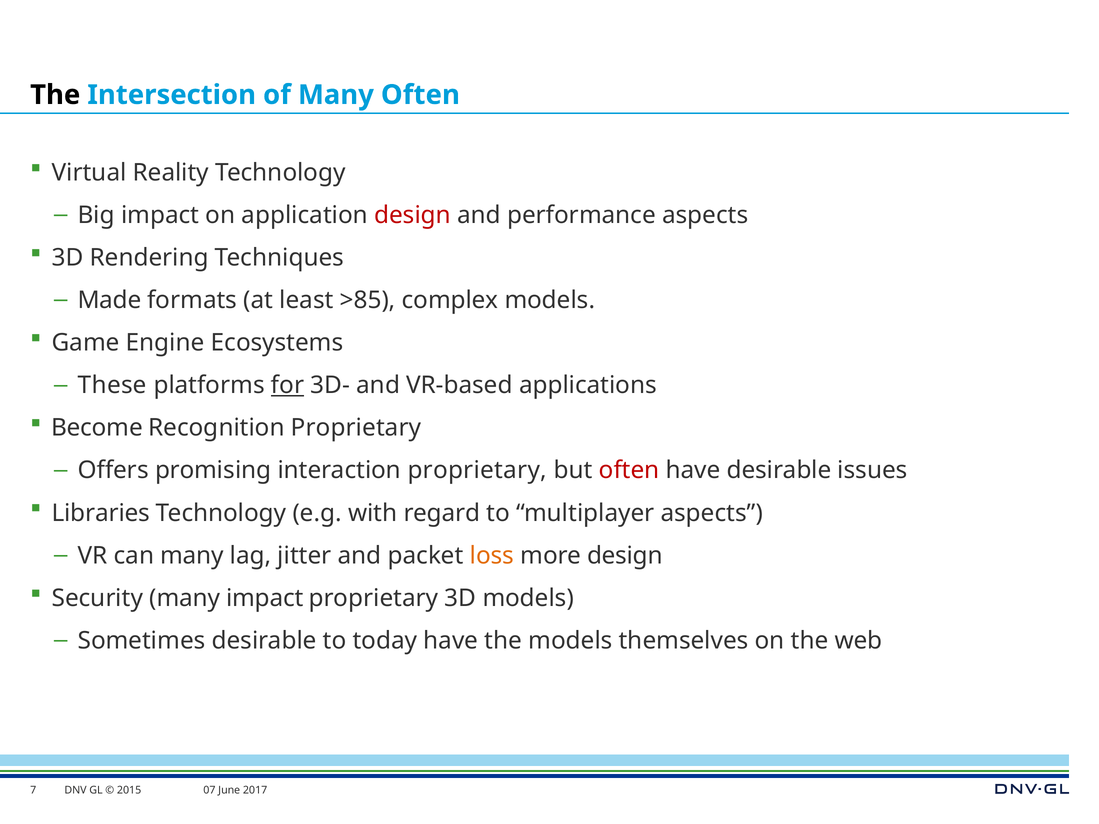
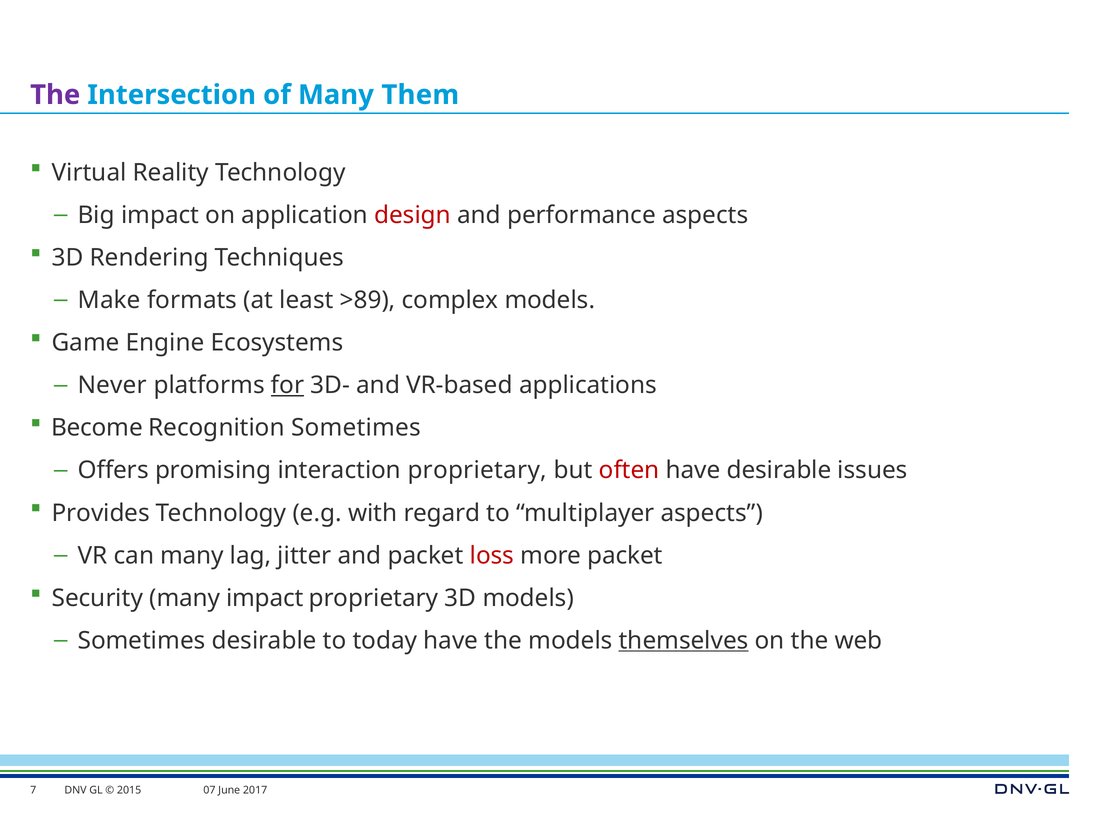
The colour: black -> purple (55, 95)
Many Often: Often -> Them (420, 95)
Made: Made -> Make (109, 300)
>85: >85 -> >89 (368, 300)
These: These -> Never (112, 386)
Recognition Proprietary: Proprietary -> Sometimes (356, 428)
Libraries: Libraries -> Provides (101, 513)
loss colour: orange -> red (492, 556)
more design: design -> packet (625, 556)
themselves underline: none -> present (684, 641)
